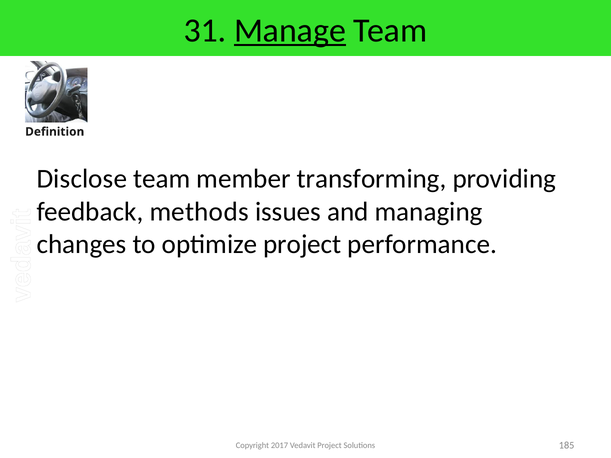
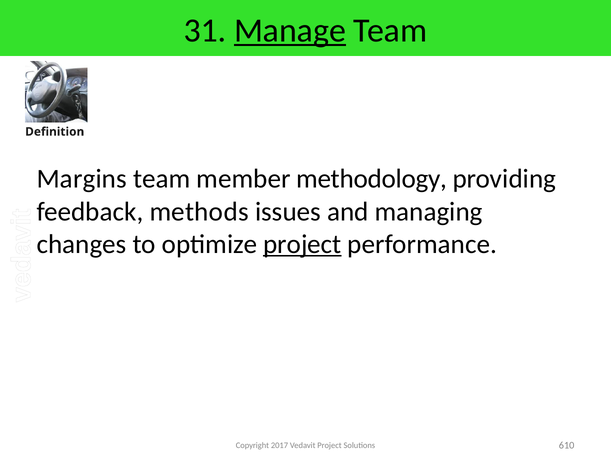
Disclose: Disclose -> Margins (82, 179)
transforming: transforming -> methodology (372, 179)
project underline: none -> present (302, 244)
185: 185 -> 610 (567, 446)
